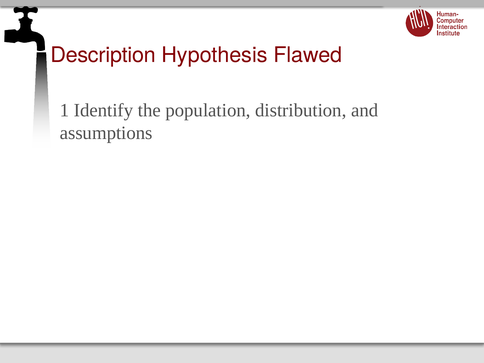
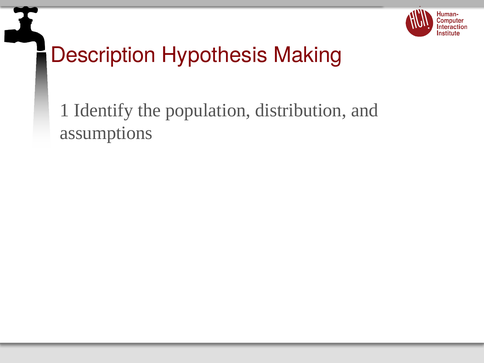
Flawed: Flawed -> Making (308, 55)
